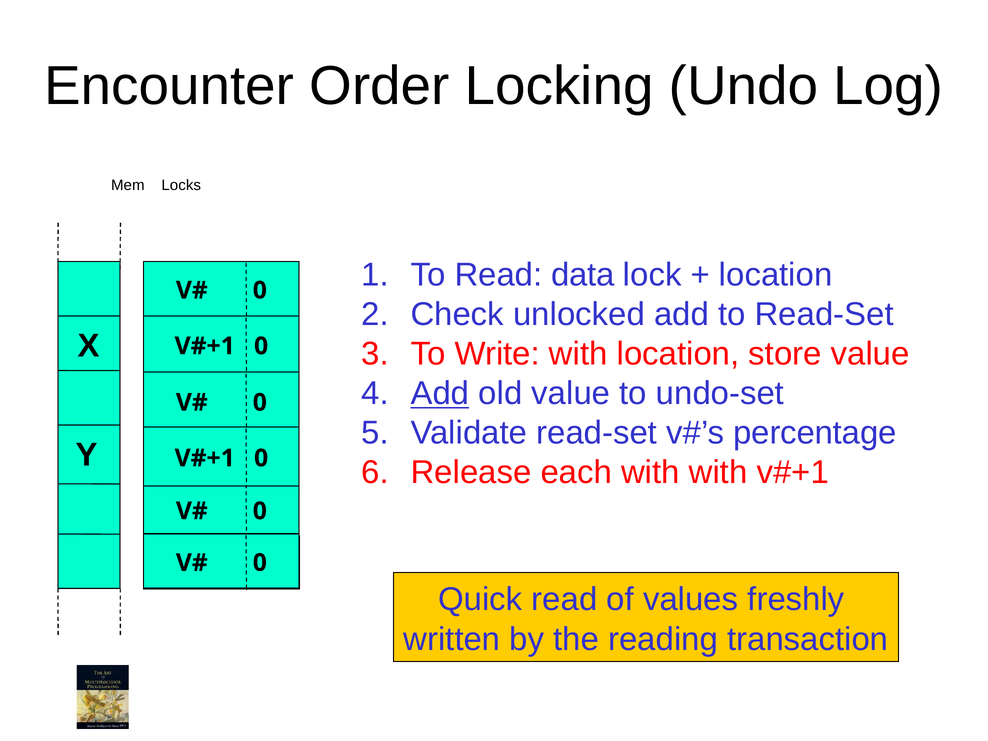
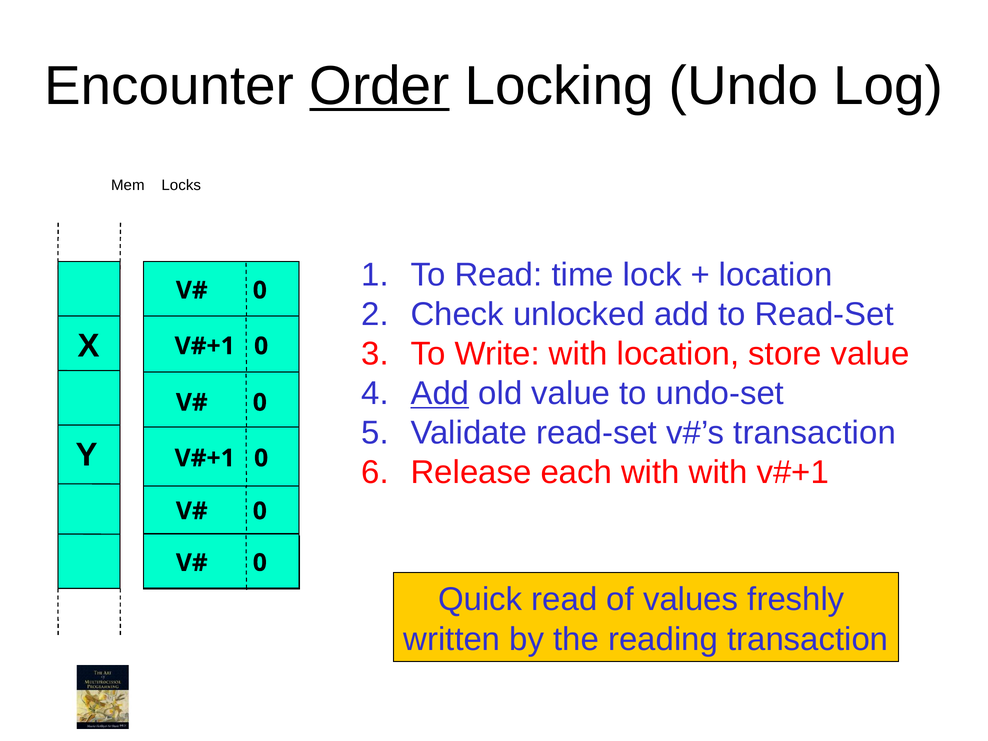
Order underline: none -> present (379, 86)
data: data -> time (583, 275)
percentage: percentage -> transaction (815, 433)
